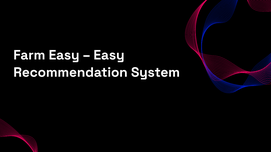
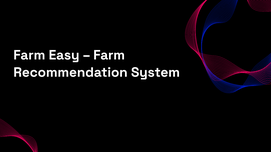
Easy: Easy -> Farm (109, 55)
